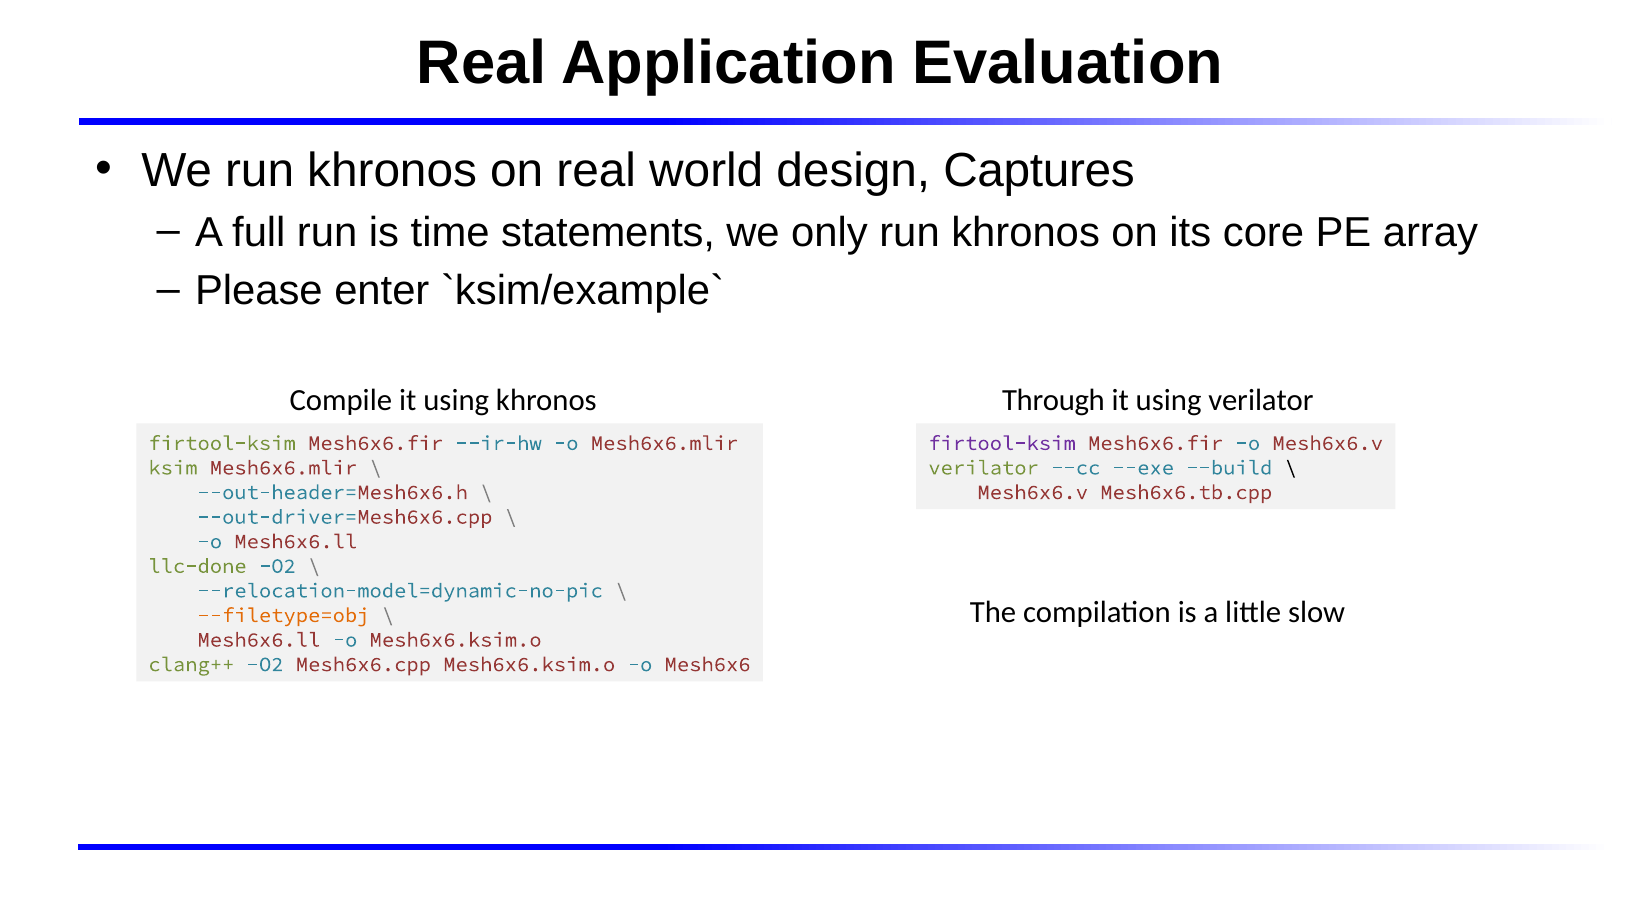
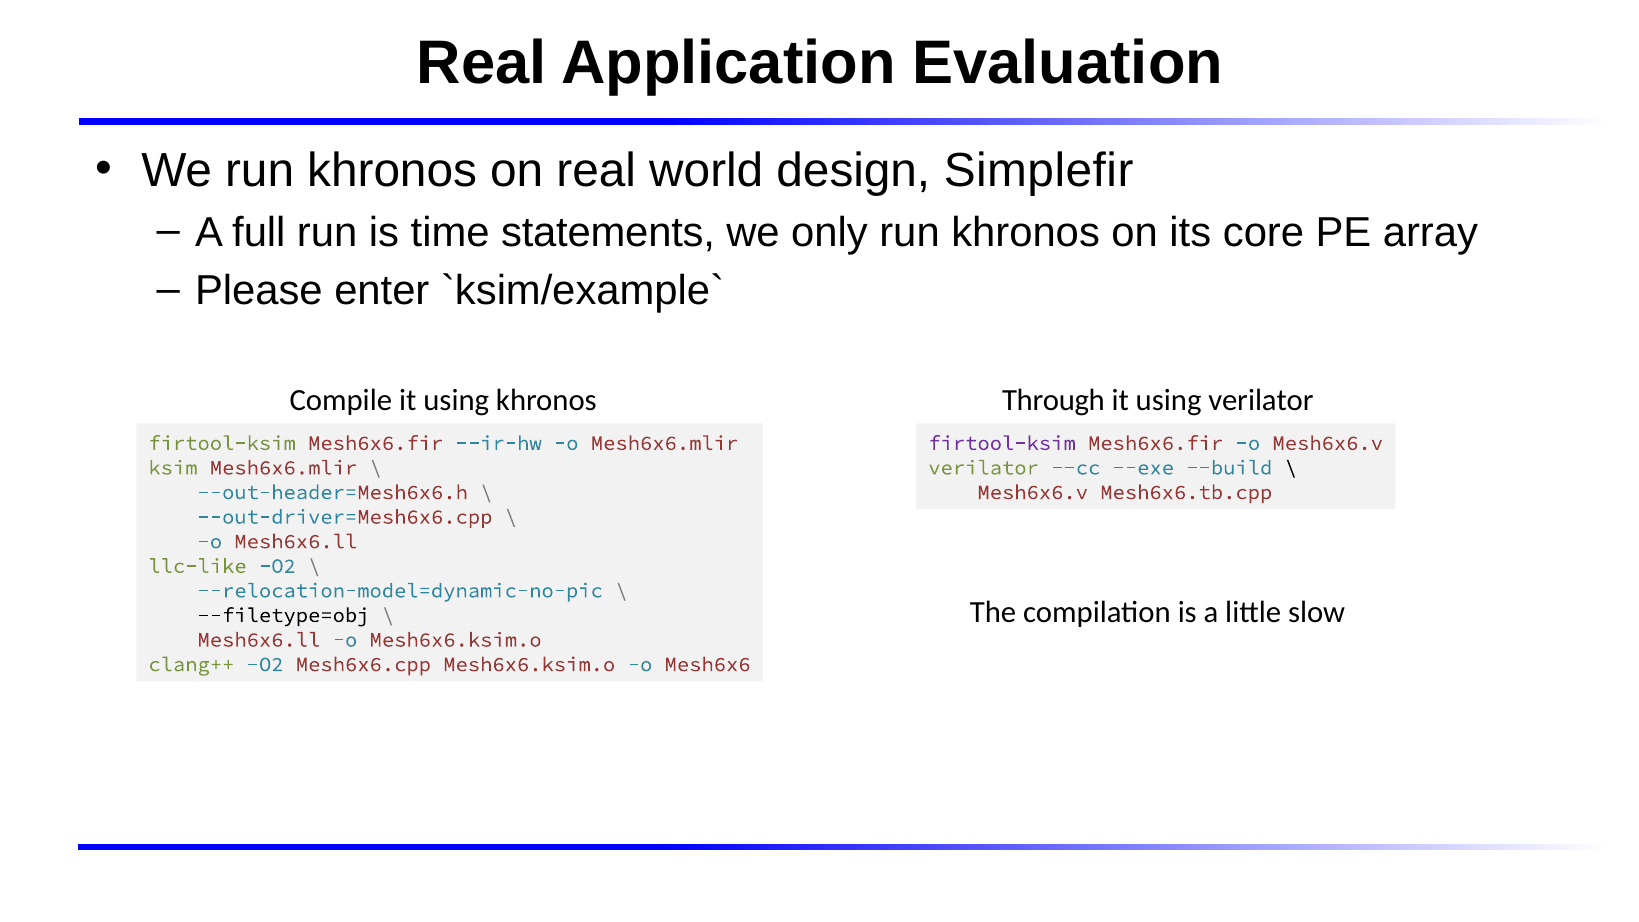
Captures: Captures -> Simplefir (1039, 171)
llc-done: llc-done -> llc-like (198, 566)
--filetype=obj colour: orange -> black (284, 615)
